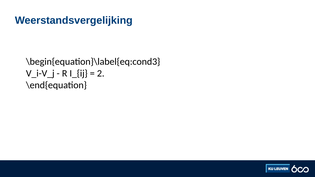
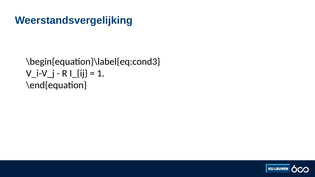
2: 2 -> 1 (101, 73)
